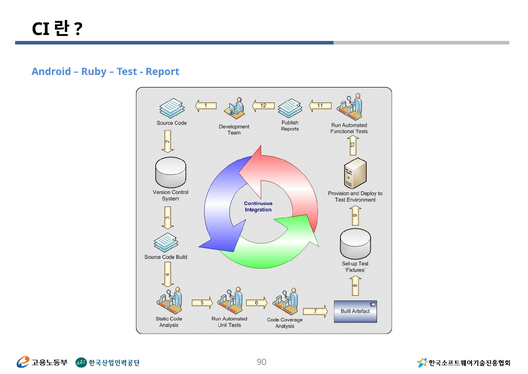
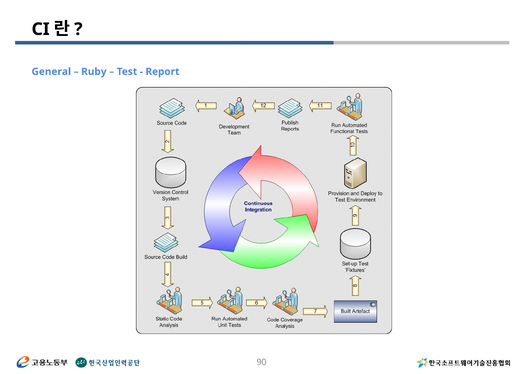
Android: Android -> General (51, 72)
